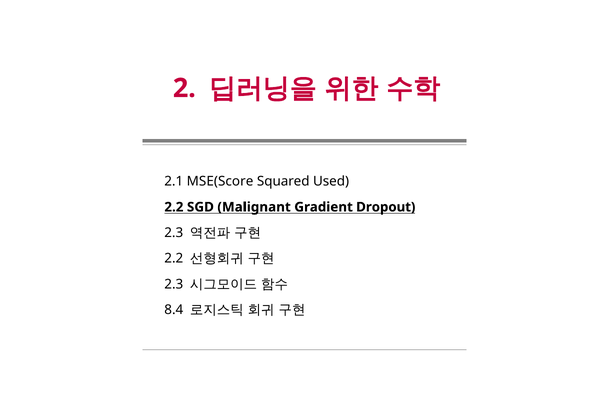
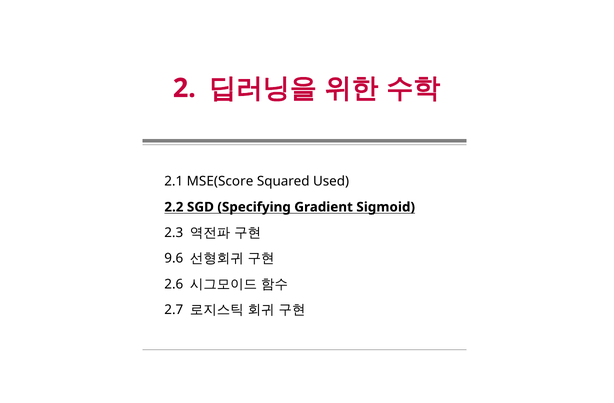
Malignant: Malignant -> Specifying (254, 207)
Dropout: Dropout -> Sigmoid (386, 207)
2.2: 2.2 -> 9.6 (174, 259)
2.3: 2.3 -> 2.6 (174, 284)
8.4: 8.4 -> 2.7 (174, 310)
